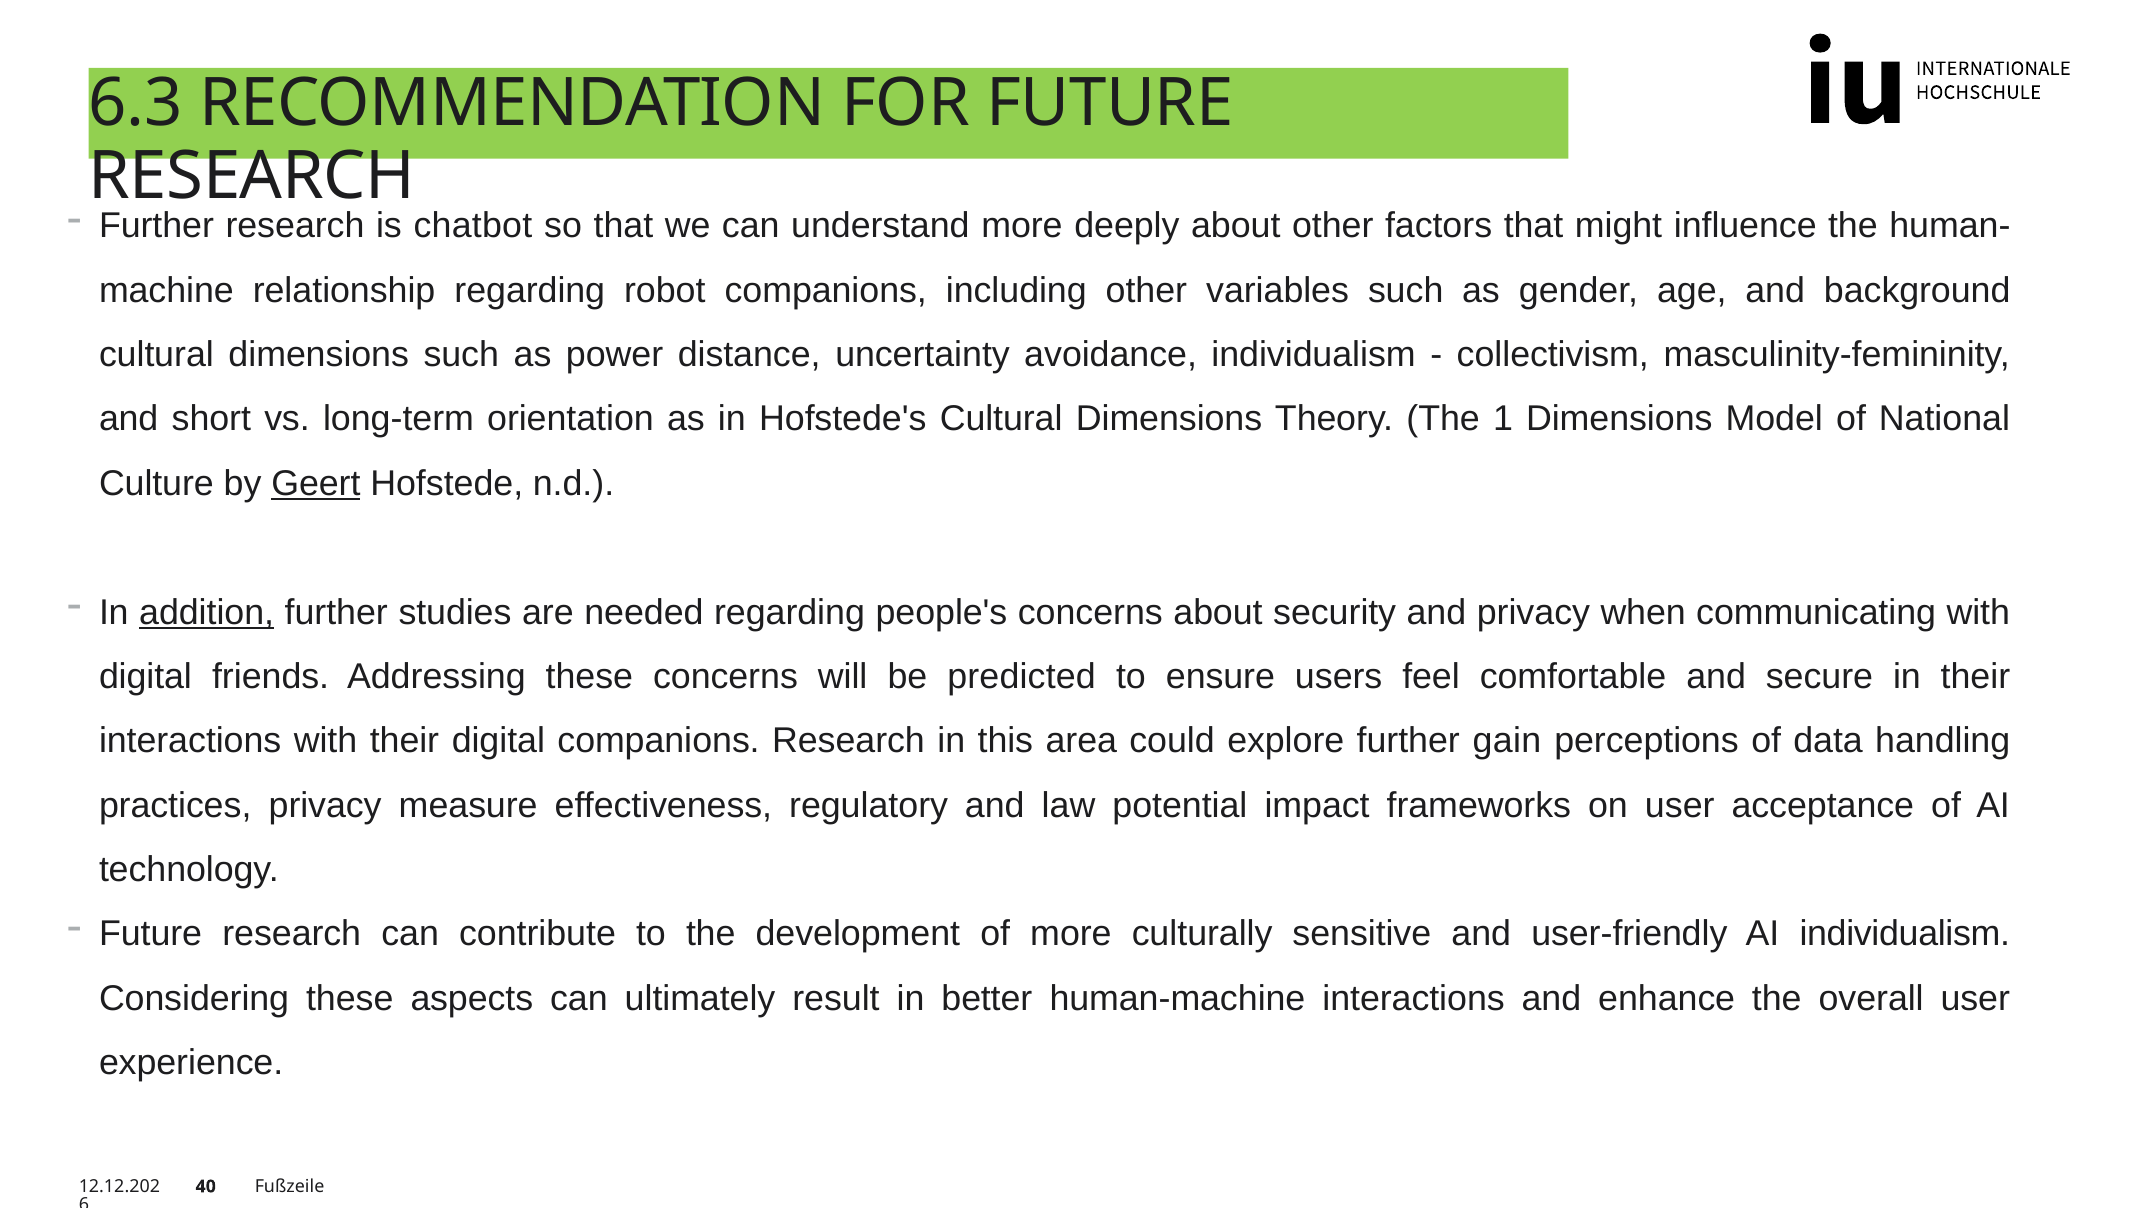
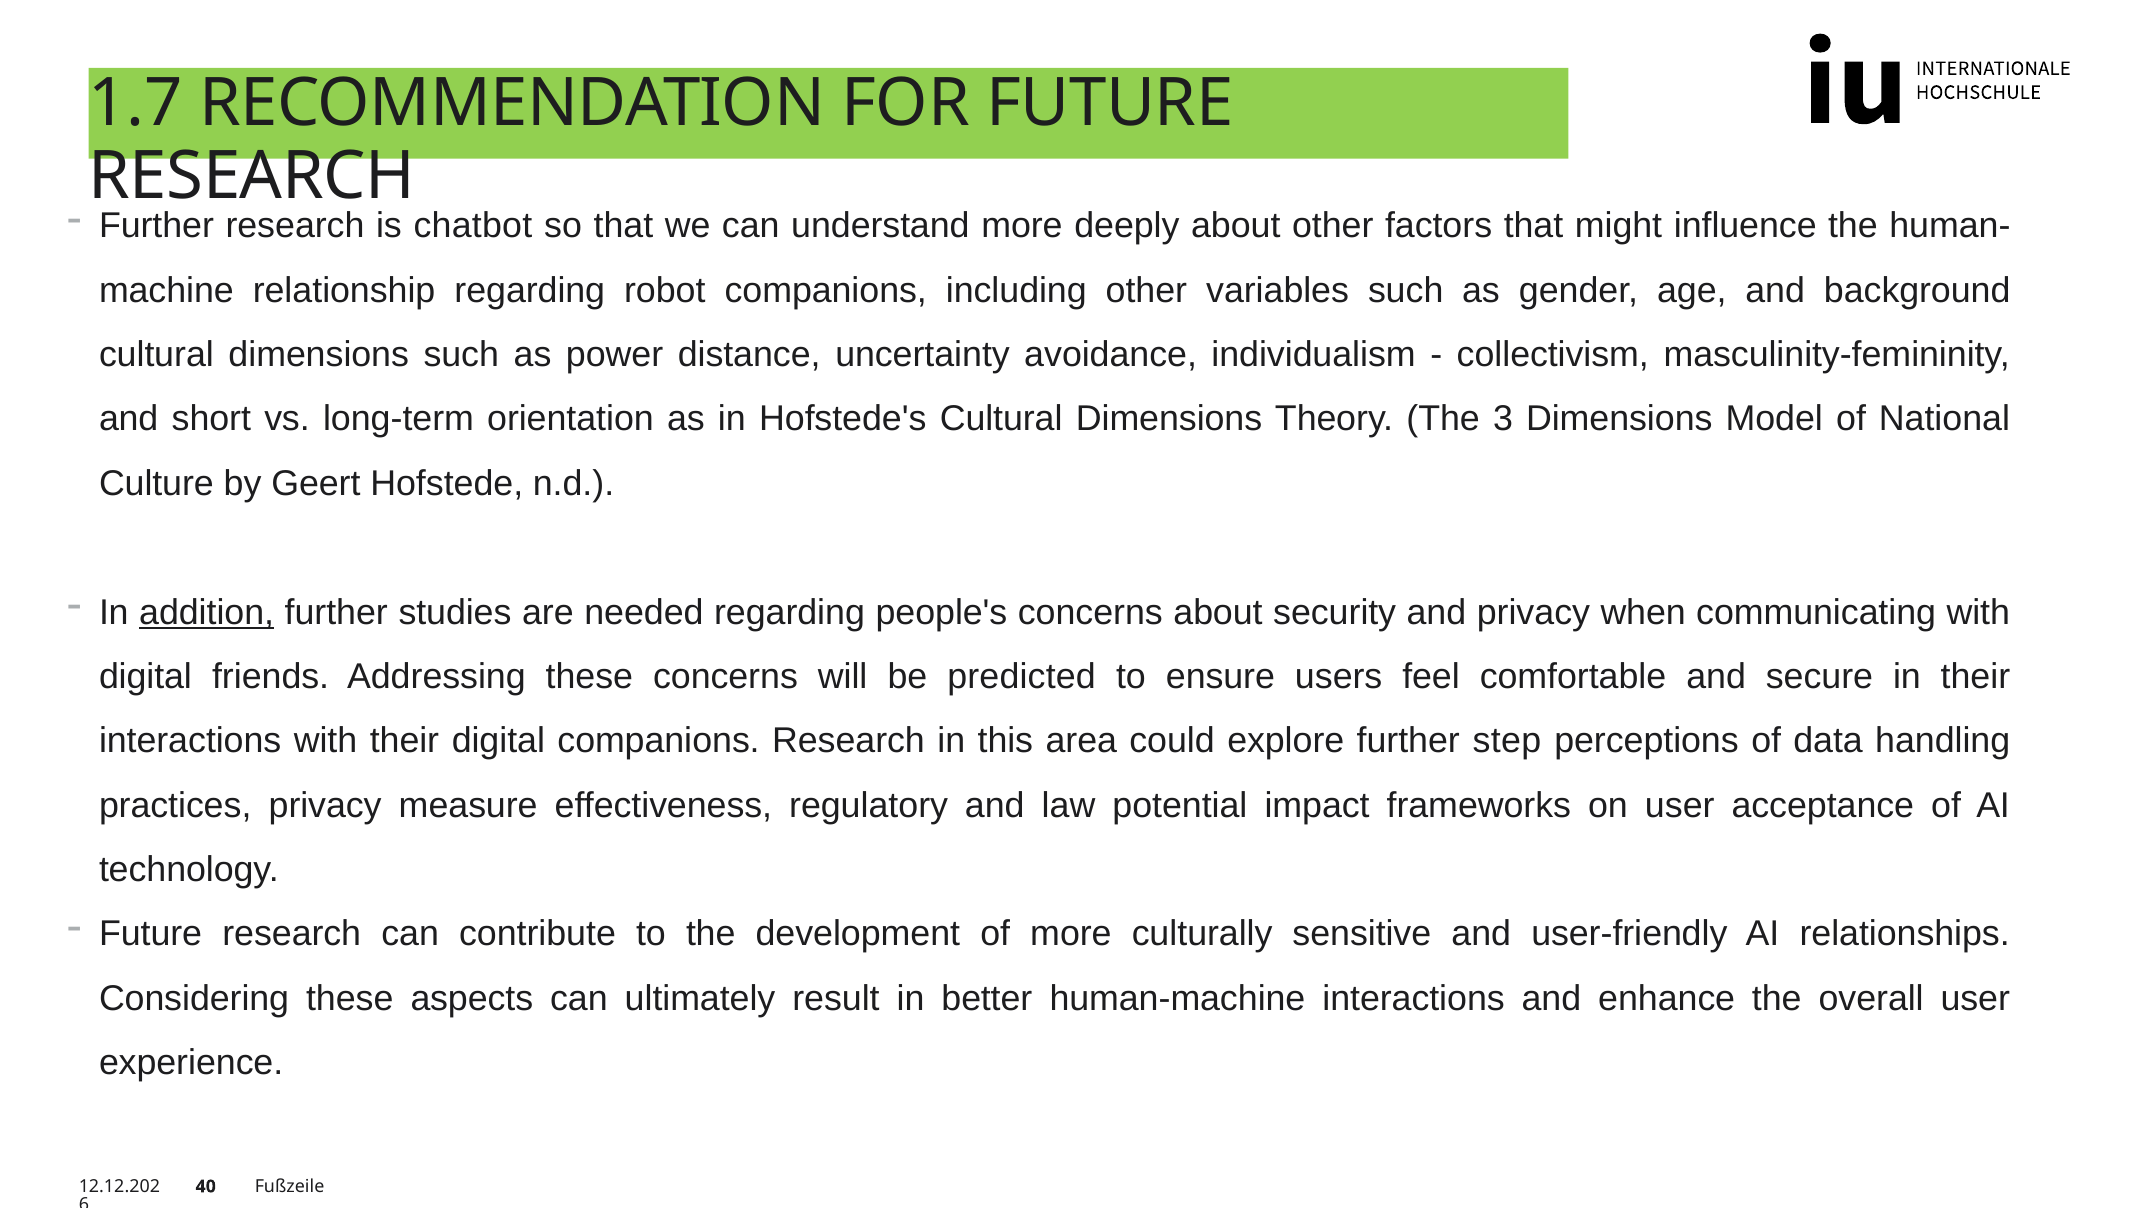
6.3: 6.3 -> 1.7 (136, 104)
1: 1 -> 3 (1503, 419)
Geert underline: present -> none (316, 484)
gain: gain -> step (1507, 741)
AI individualism: individualism -> relationships (1905, 934)
